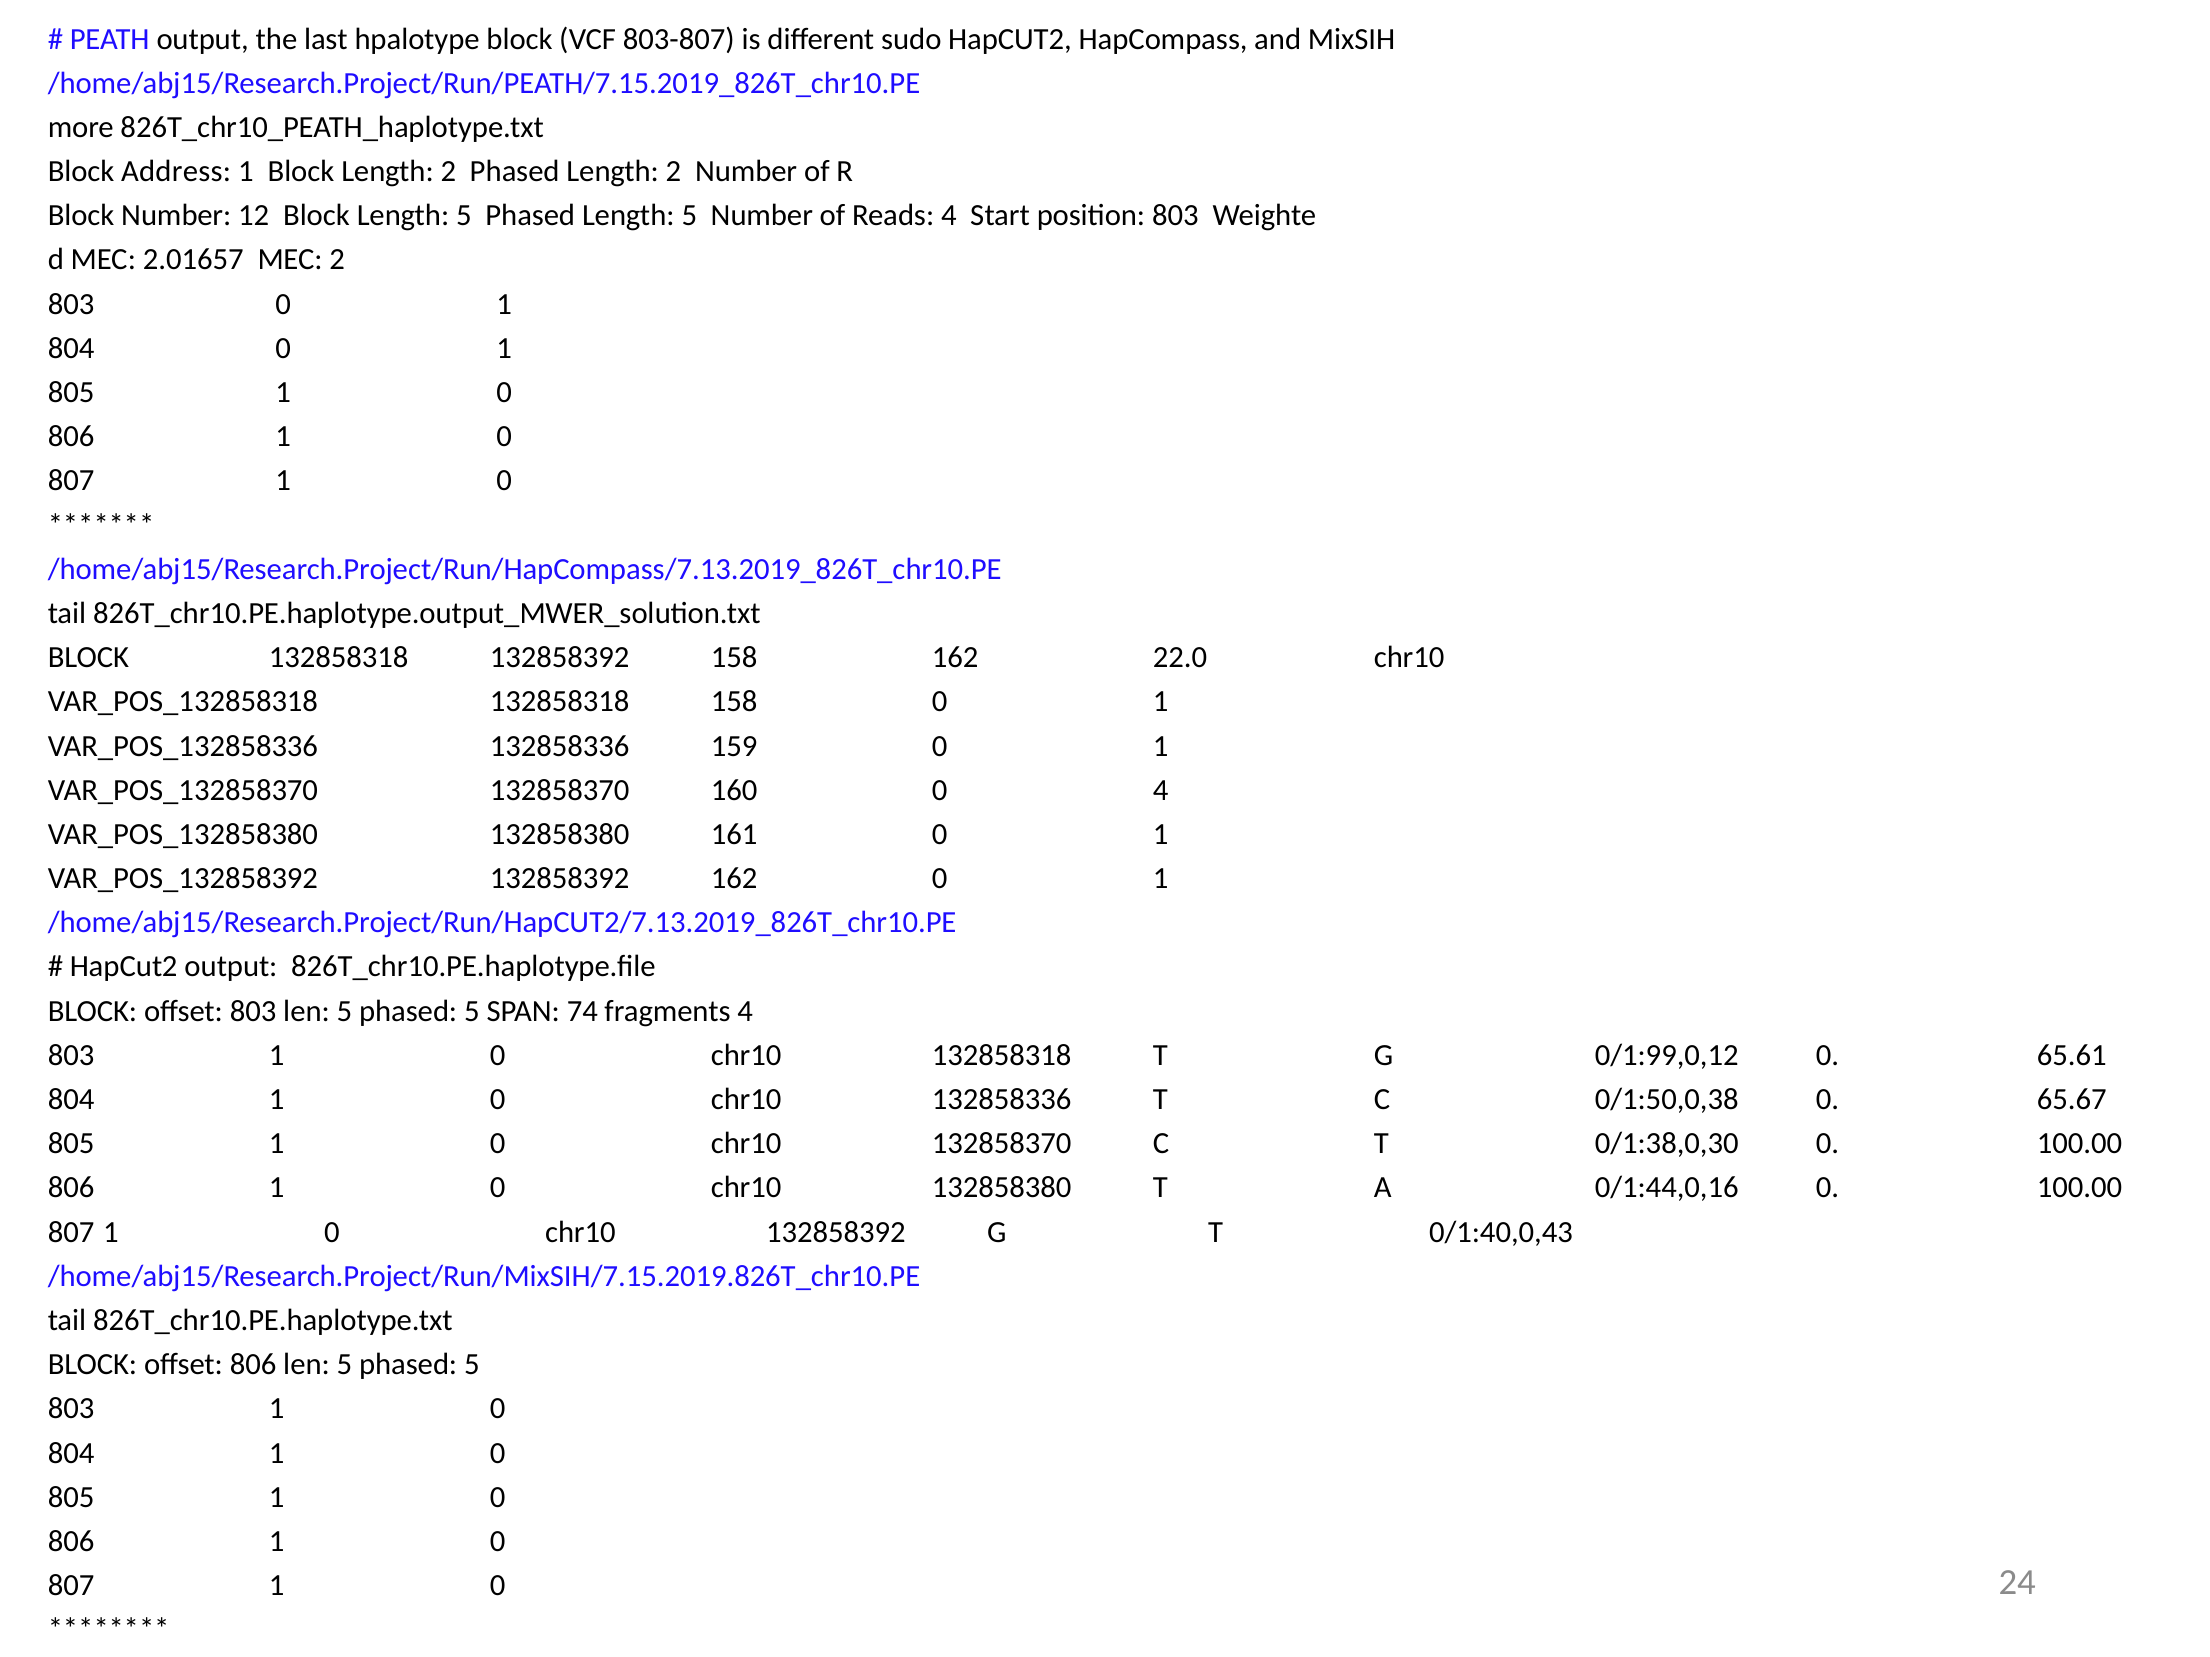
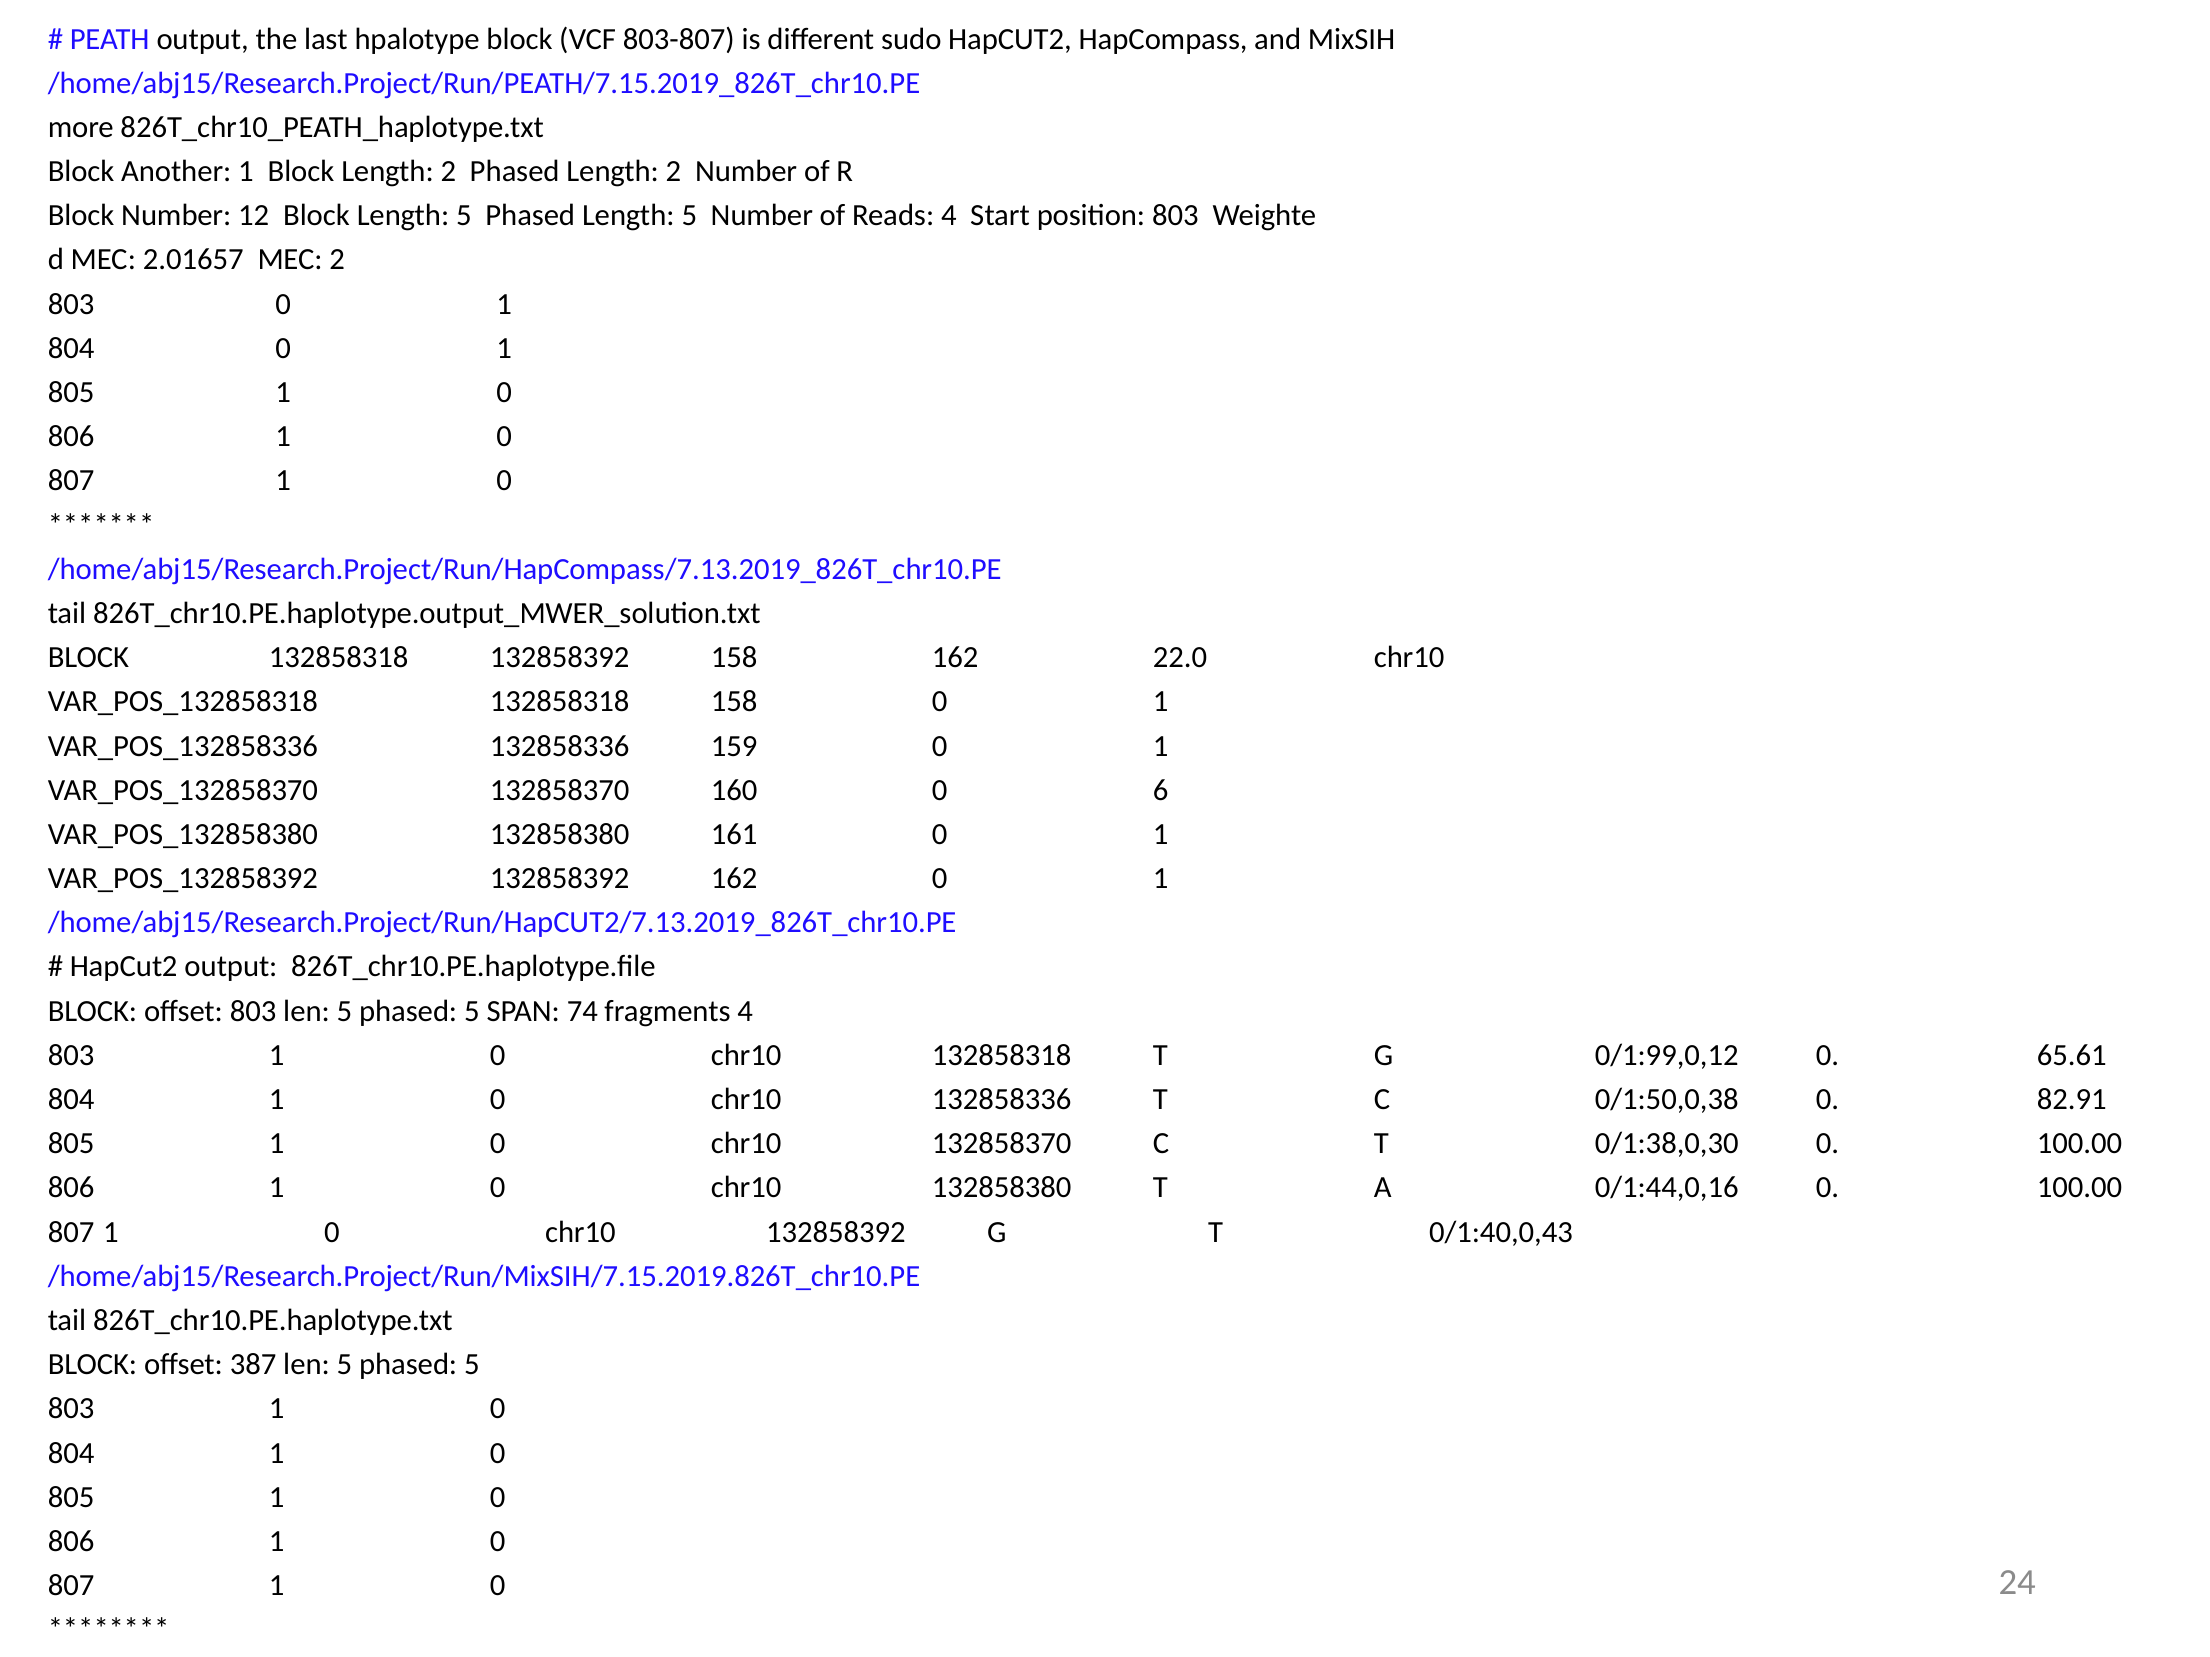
Address: Address -> Another (176, 172)
0 4: 4 -> 6 (1161, 790)
65.67: 65.67 -> 82.91 (2072, 1100)
offset 806: 806 -> 387 (253, 1365)
